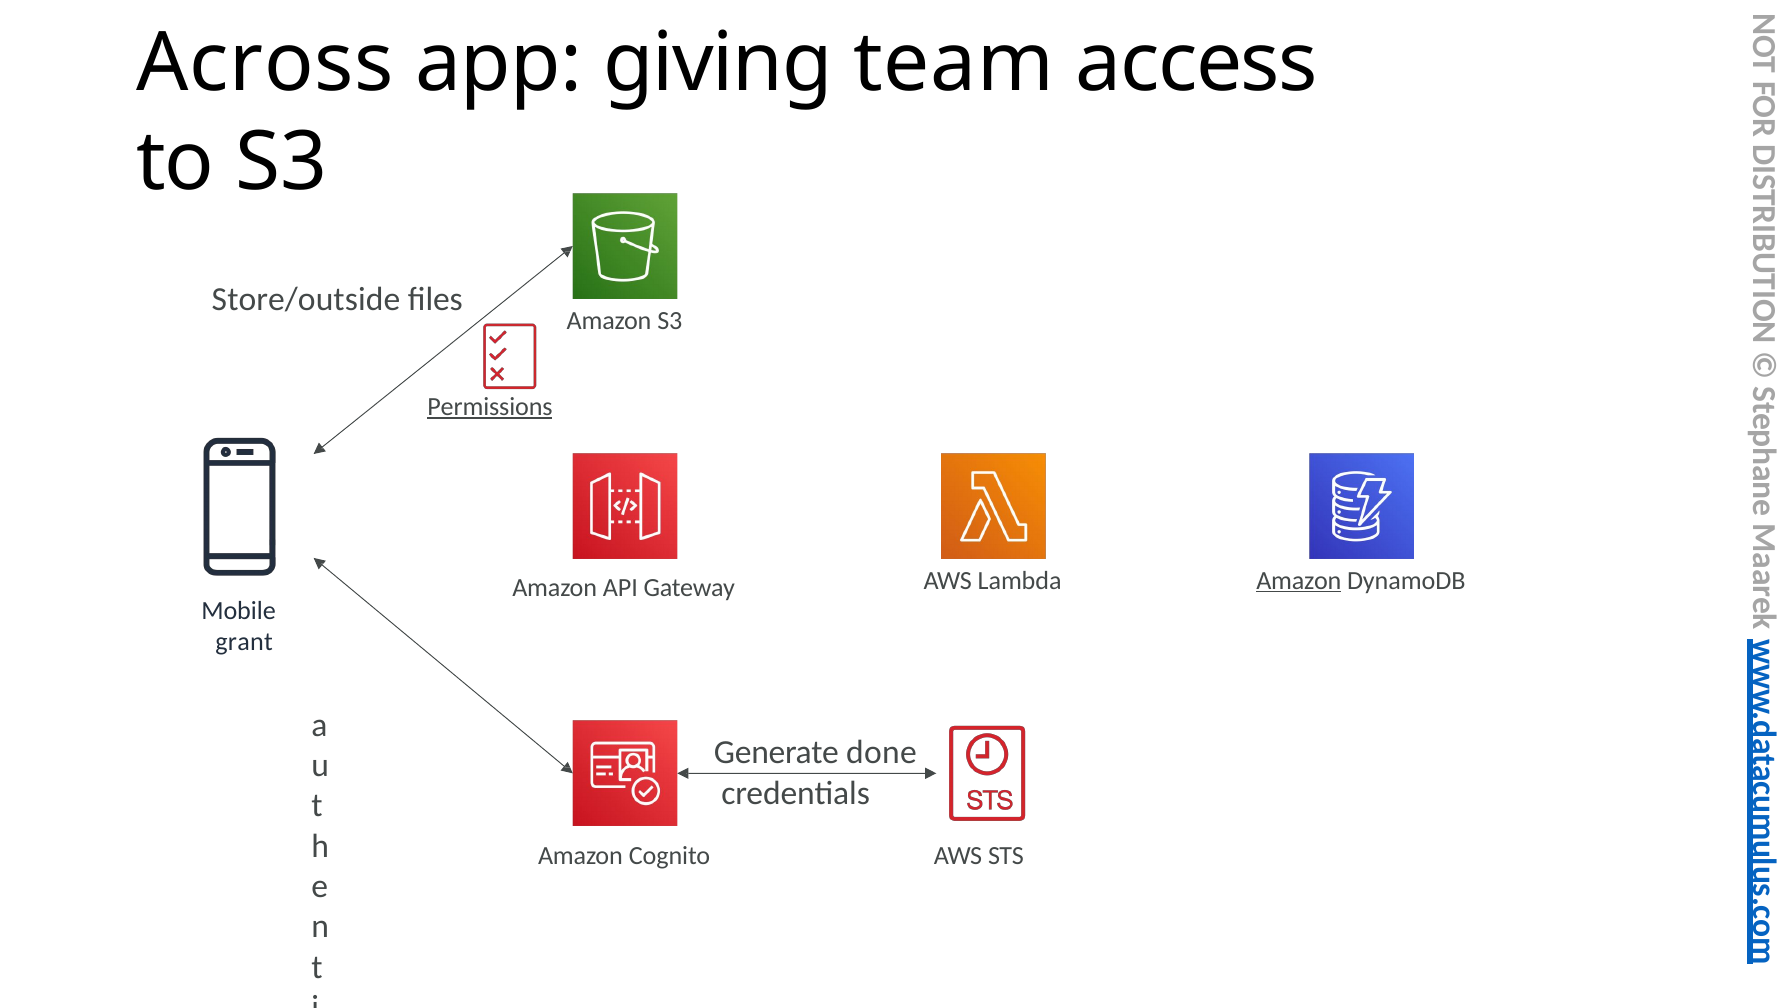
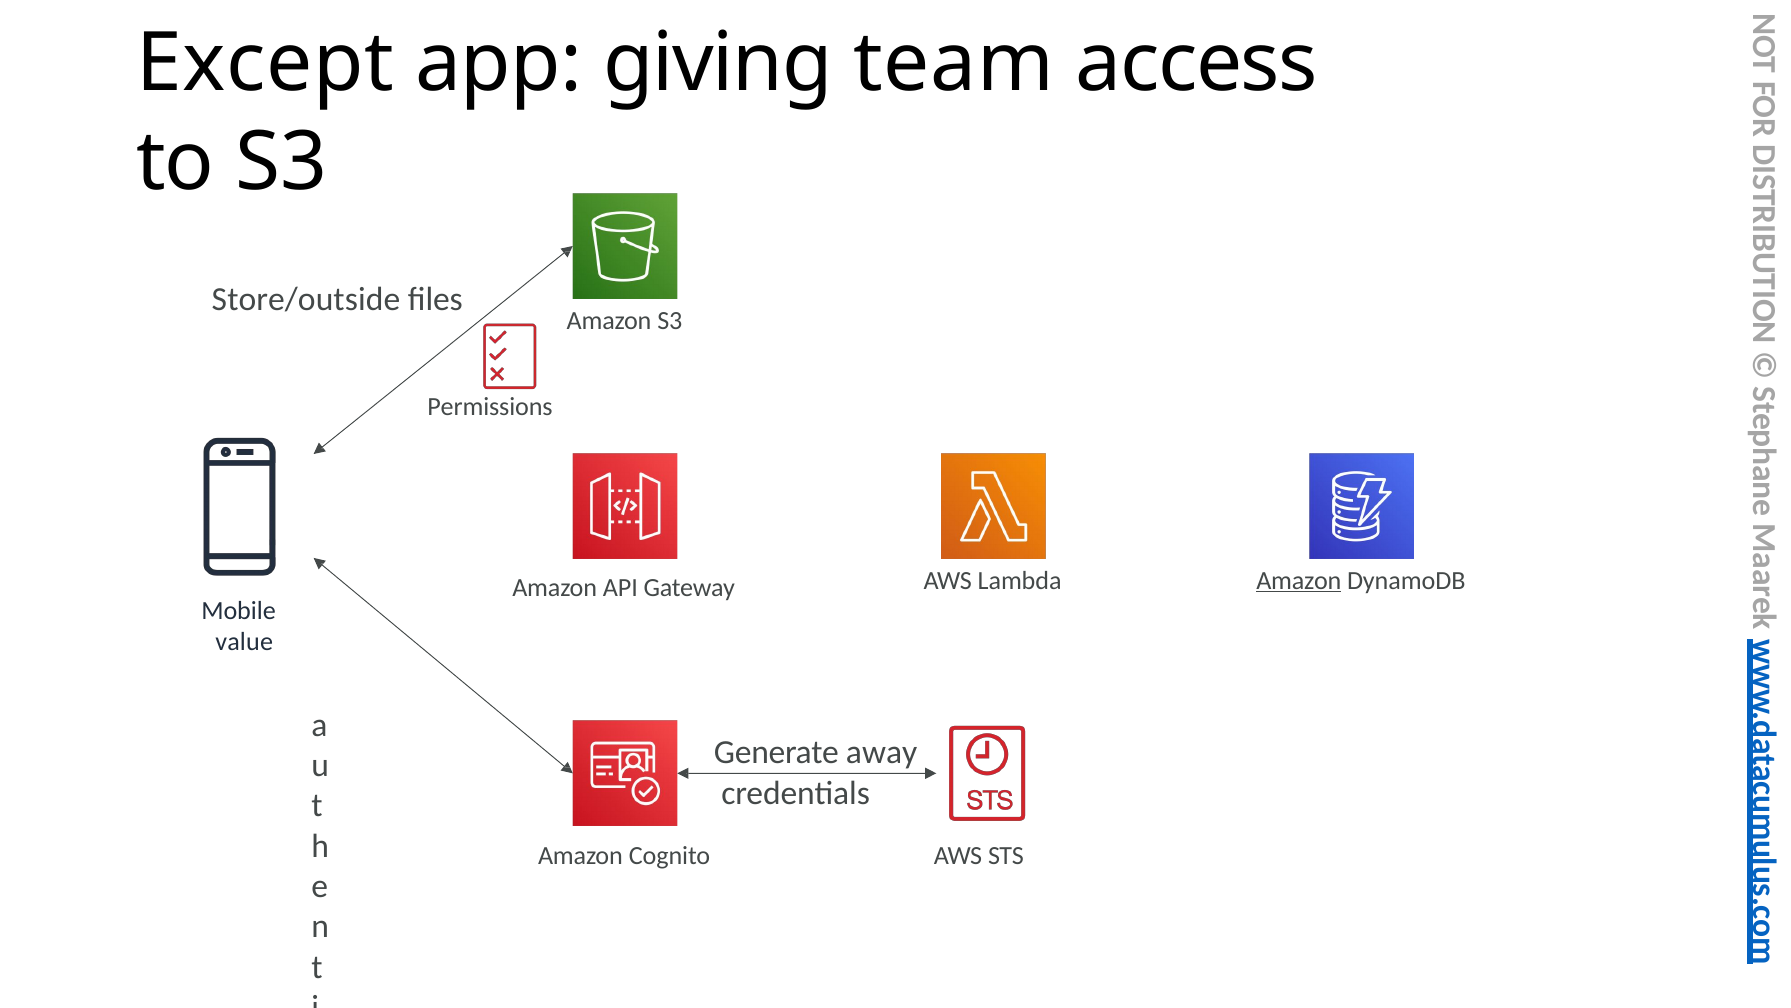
Across: Across -> Except (265, 63)
Permissions underline: present -> none (490, 406)
grant: grant -> value (244, 642)
done: done -> away (882, 752)
